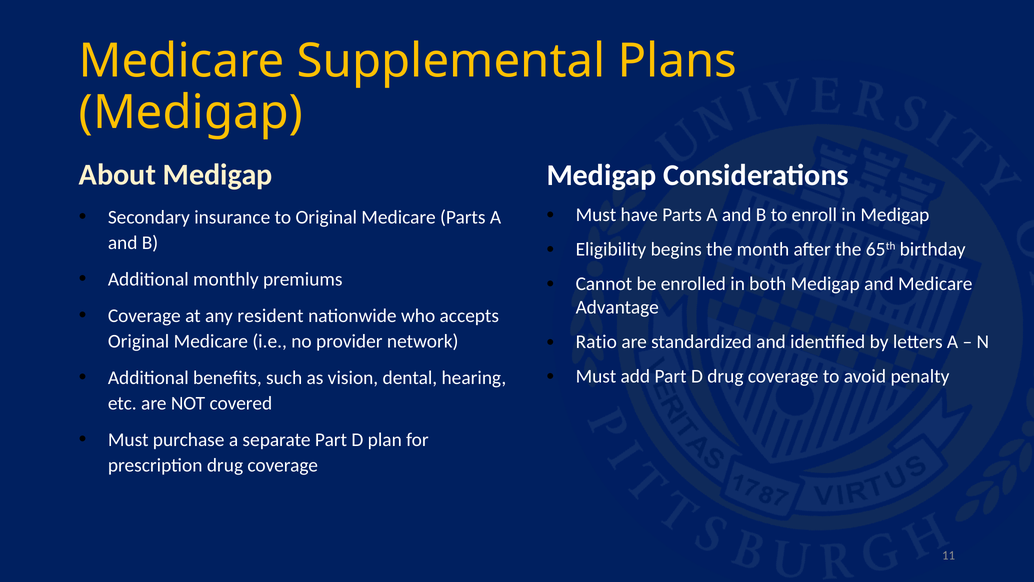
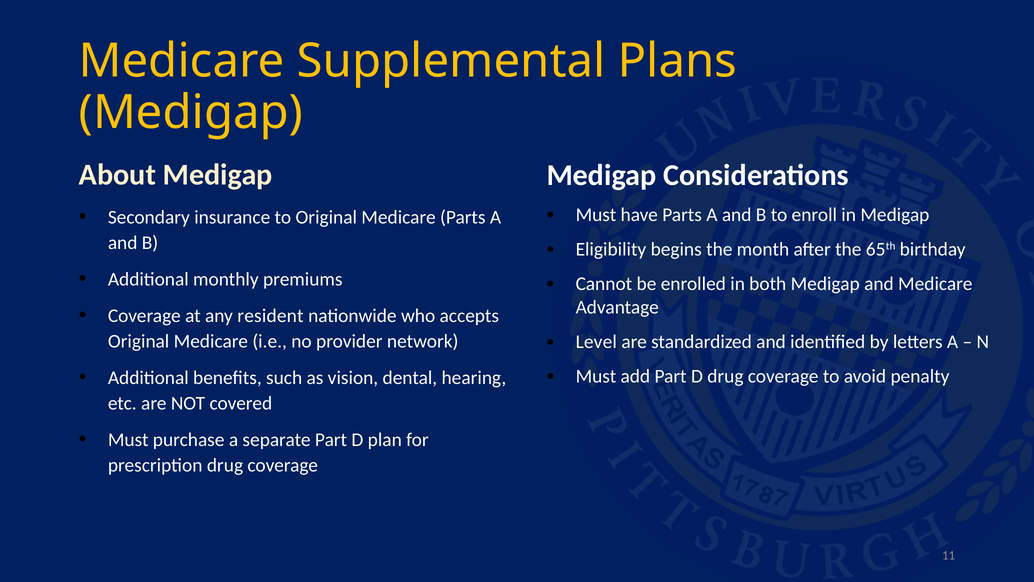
Ratio: Ratio -> Level (596, 342)
